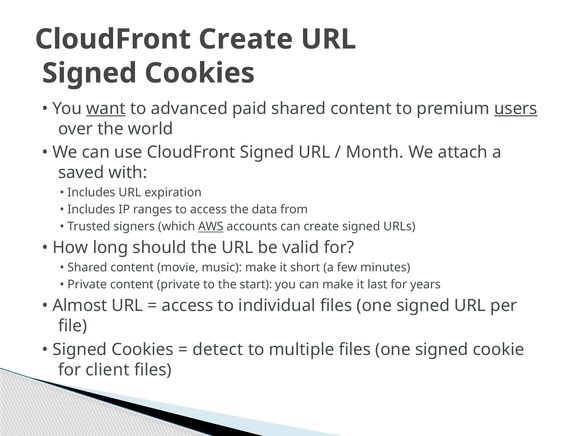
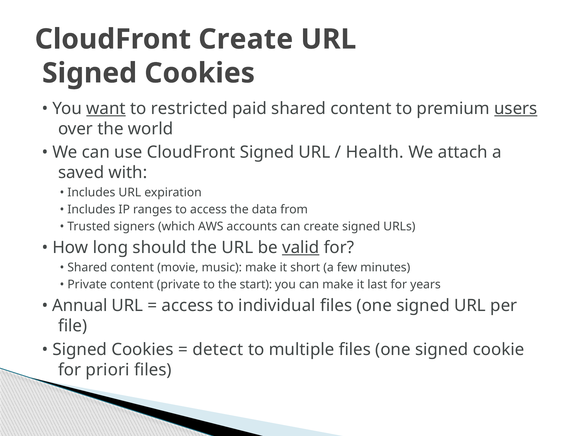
advanced: advanced -> restricted (189, 108)
Month: Month -> Health (375, 152)
AWS underline: present -> none (211, 227)
valid underline: none -> present (301, 248)
Almost: Almost -> Annual (80, 305)
client: client -> priori (108, 370)
